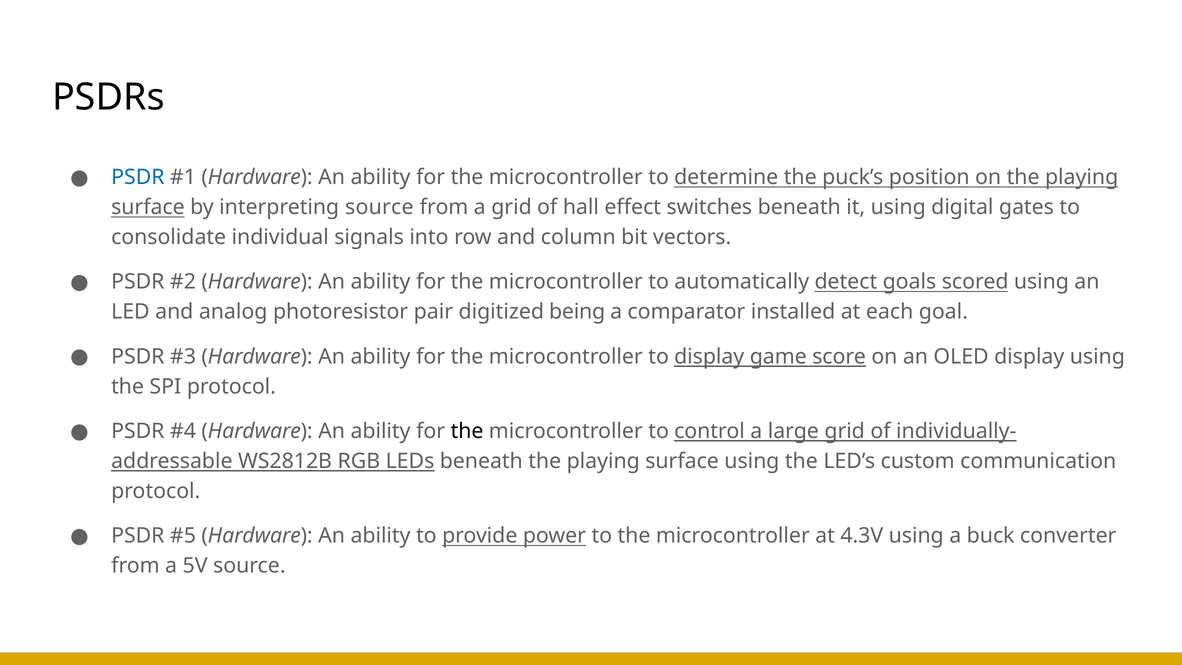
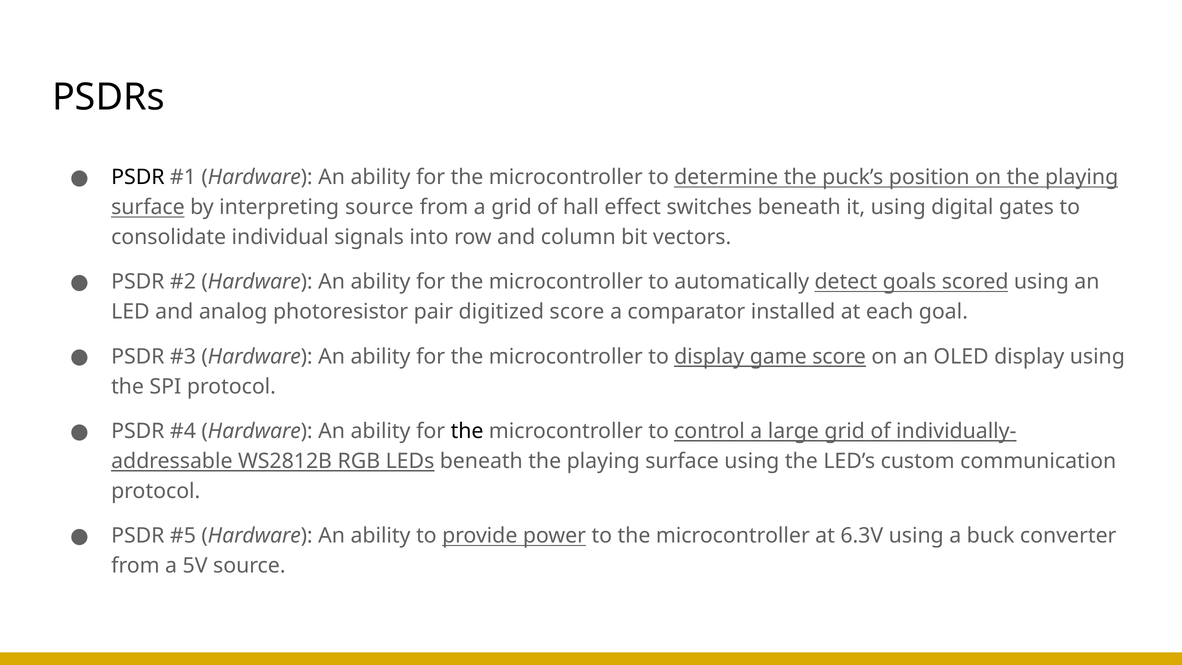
PSDR colour: blue -> black (138, 177)
digitized being: being -> score (577, 312)
4.3V: 4.3V -> 6.3V (862, 536)
